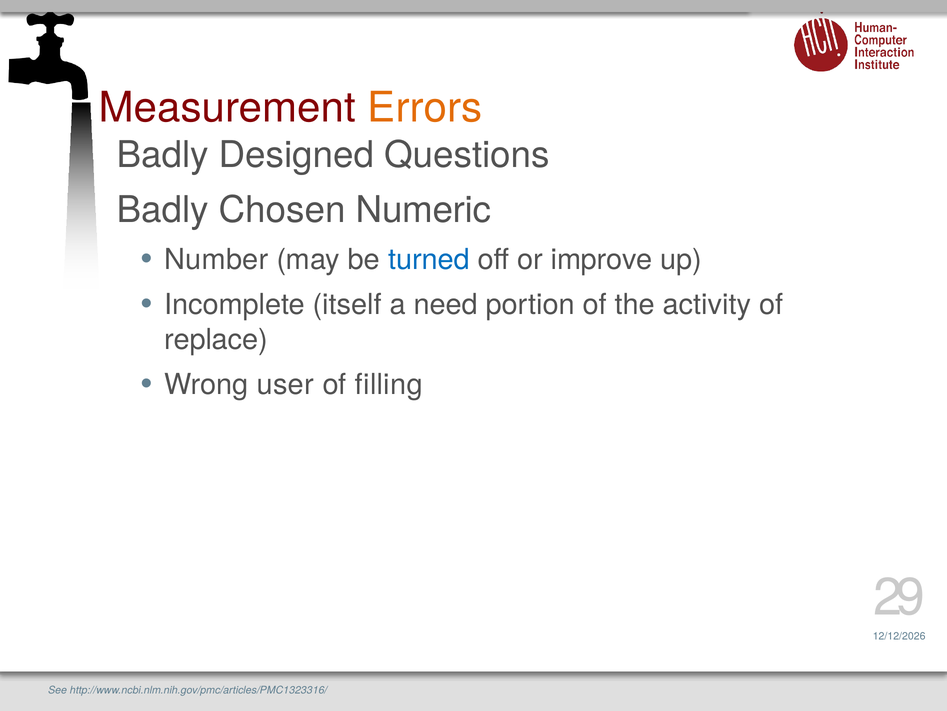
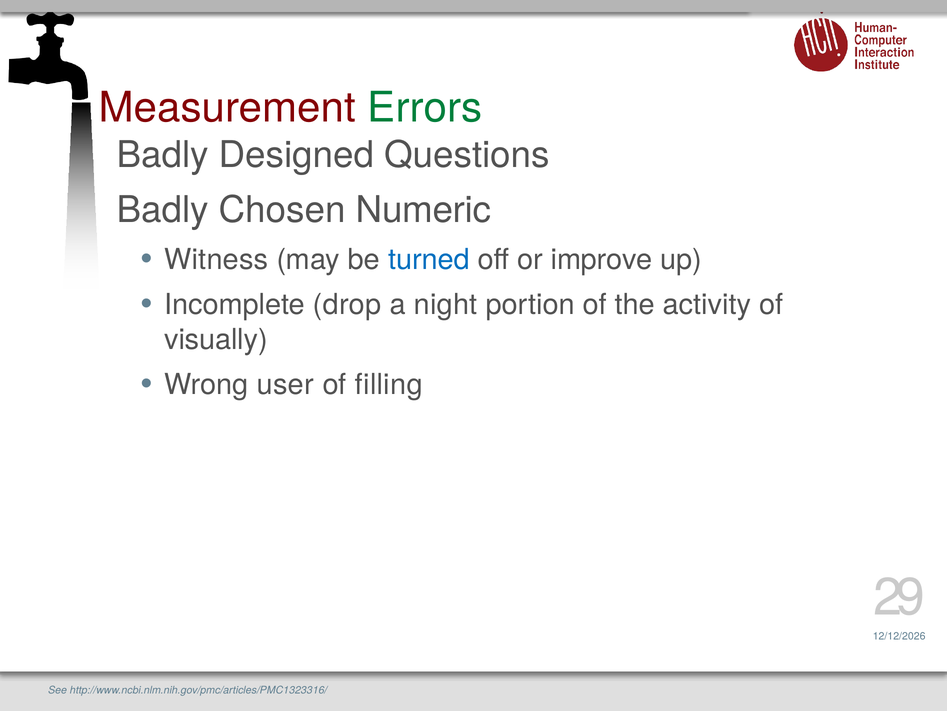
Errors colour: orange -> green (425, 108)
Number: Number -> Witness (216, 259)
itself: itself -> drop (347, 304)
need: need -> night (446, 304)
replace: replace -> visually (216, 339)
